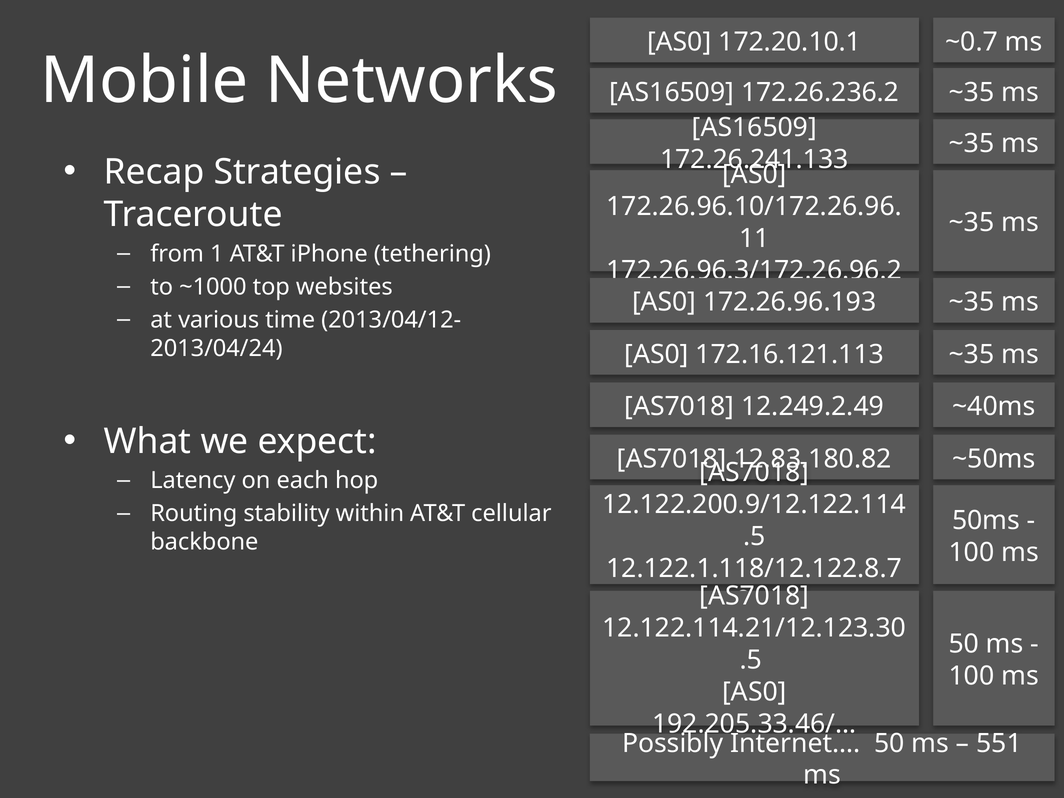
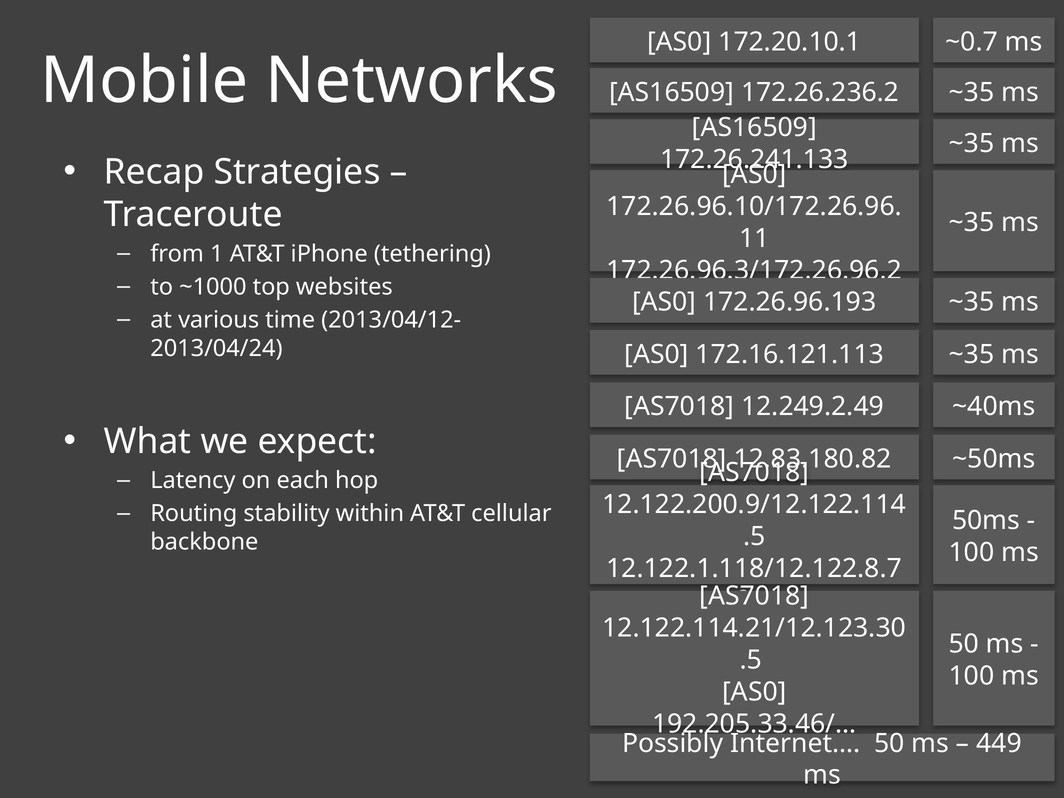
551: 551 -> 449 (999, 743)
